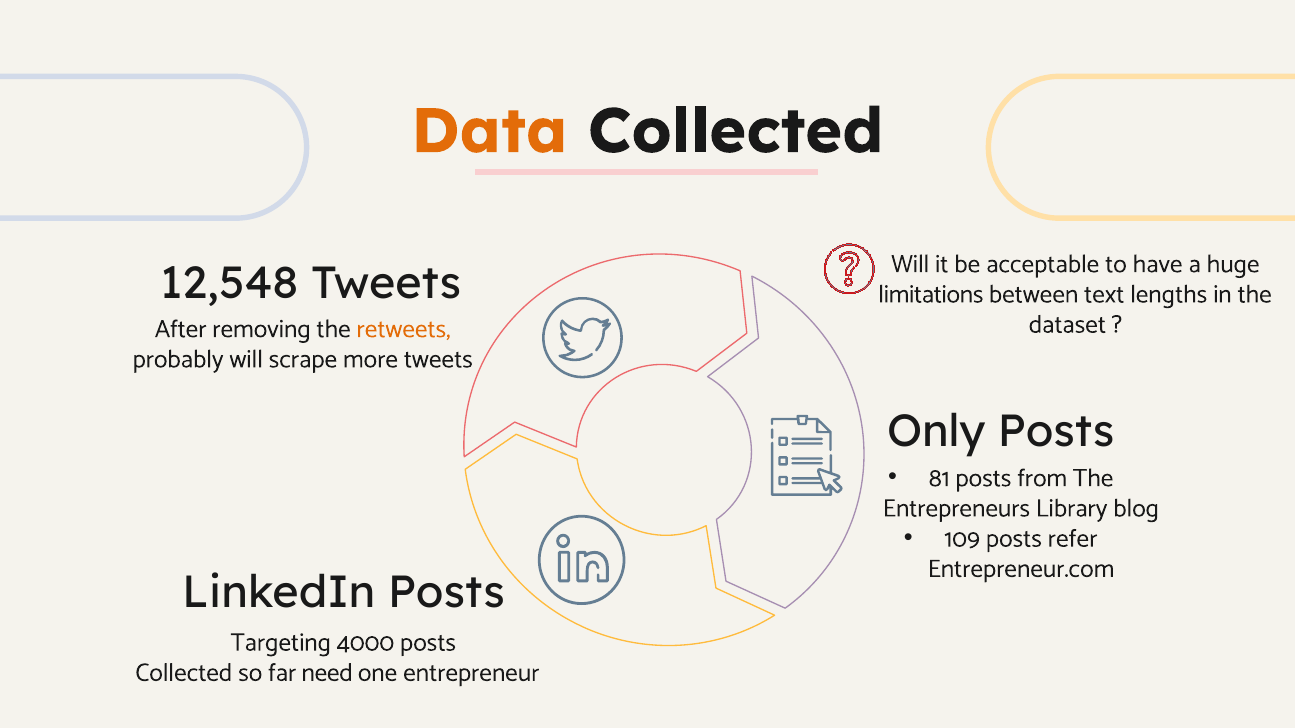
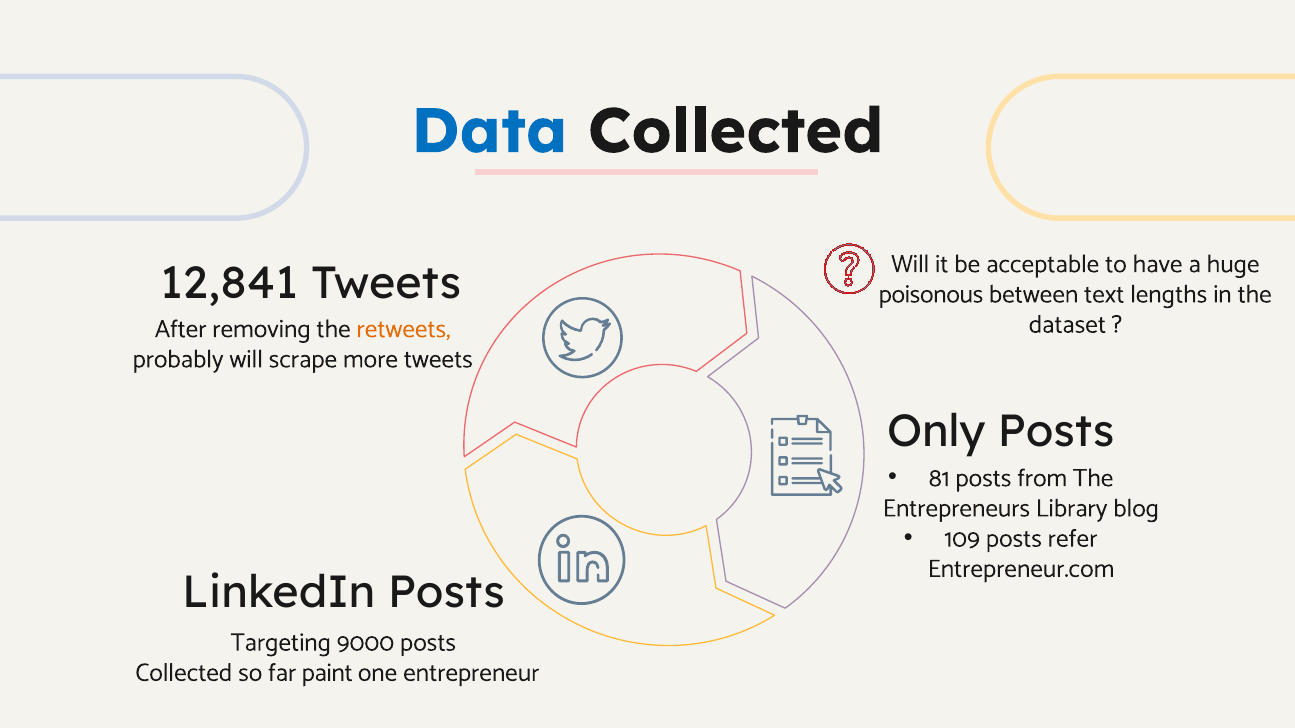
Data colour: orange -> blue (489, 132)
12,548: 12,548 -> 12,841 (229, 284)
limitations: limitations -> poisonous (931, 294)
4000: 4000 -> 9000 (365, 643)
need: need -> paint (327, 673)
